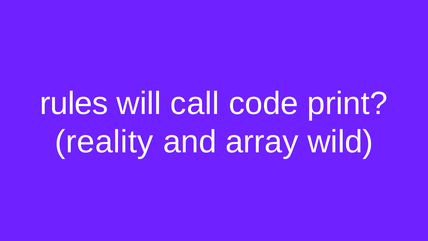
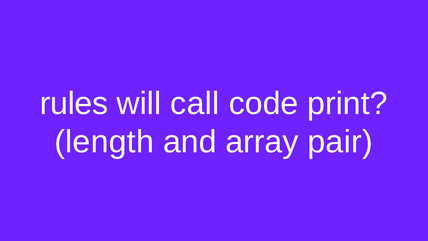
reality: reality -> length (104, 142)
wild: wild -> pair (340, 142)
